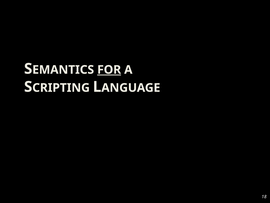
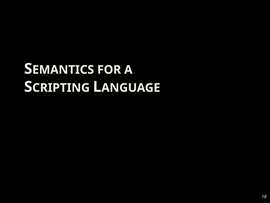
FOR underline: present -> none (109, 70)
